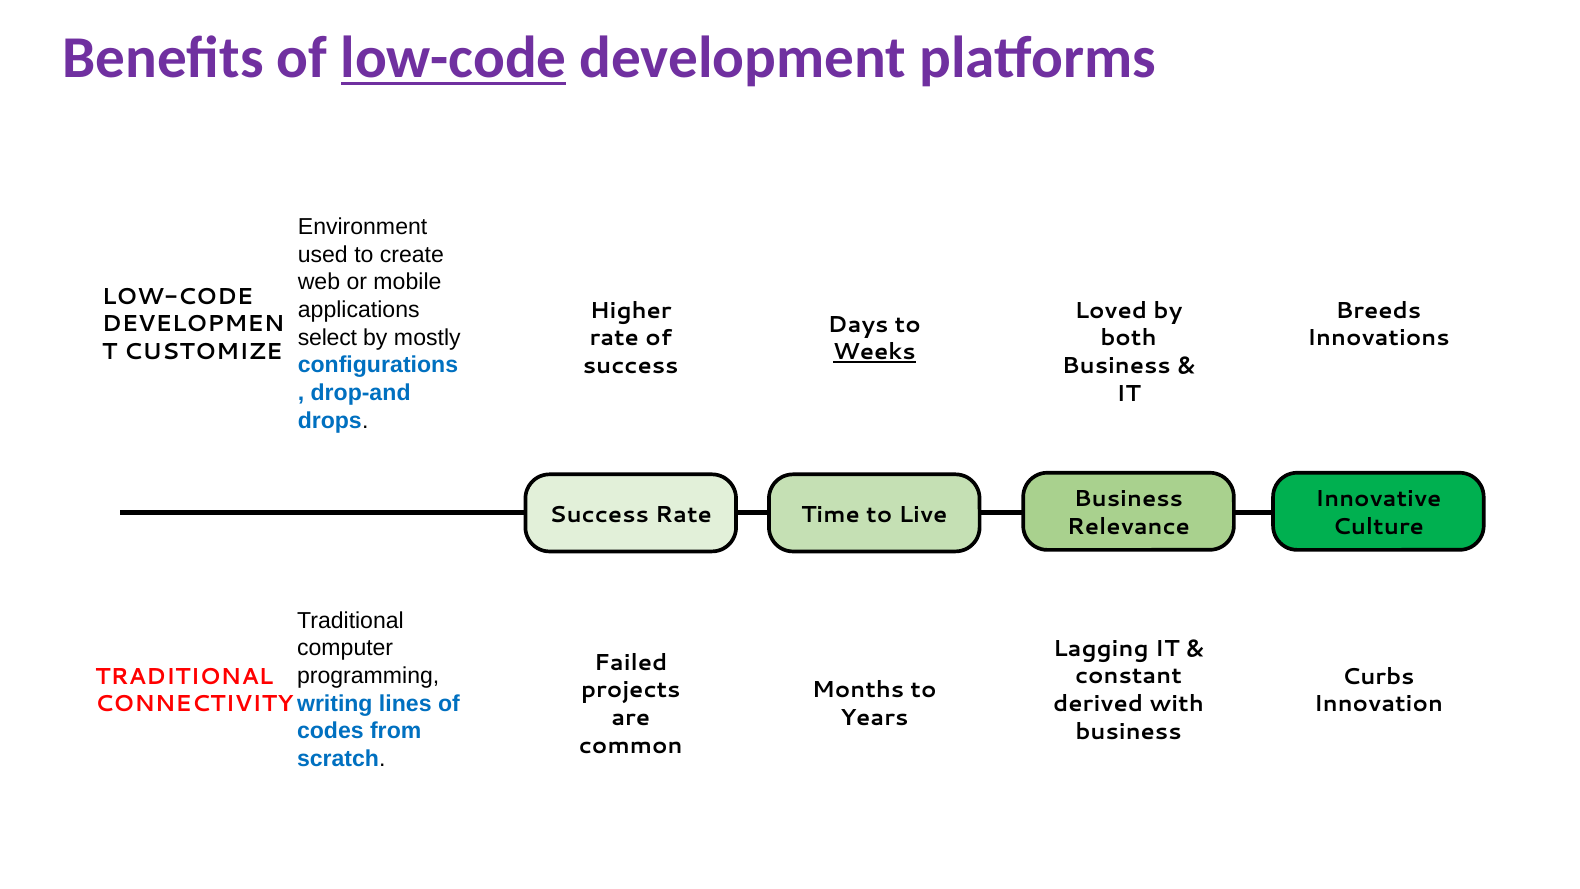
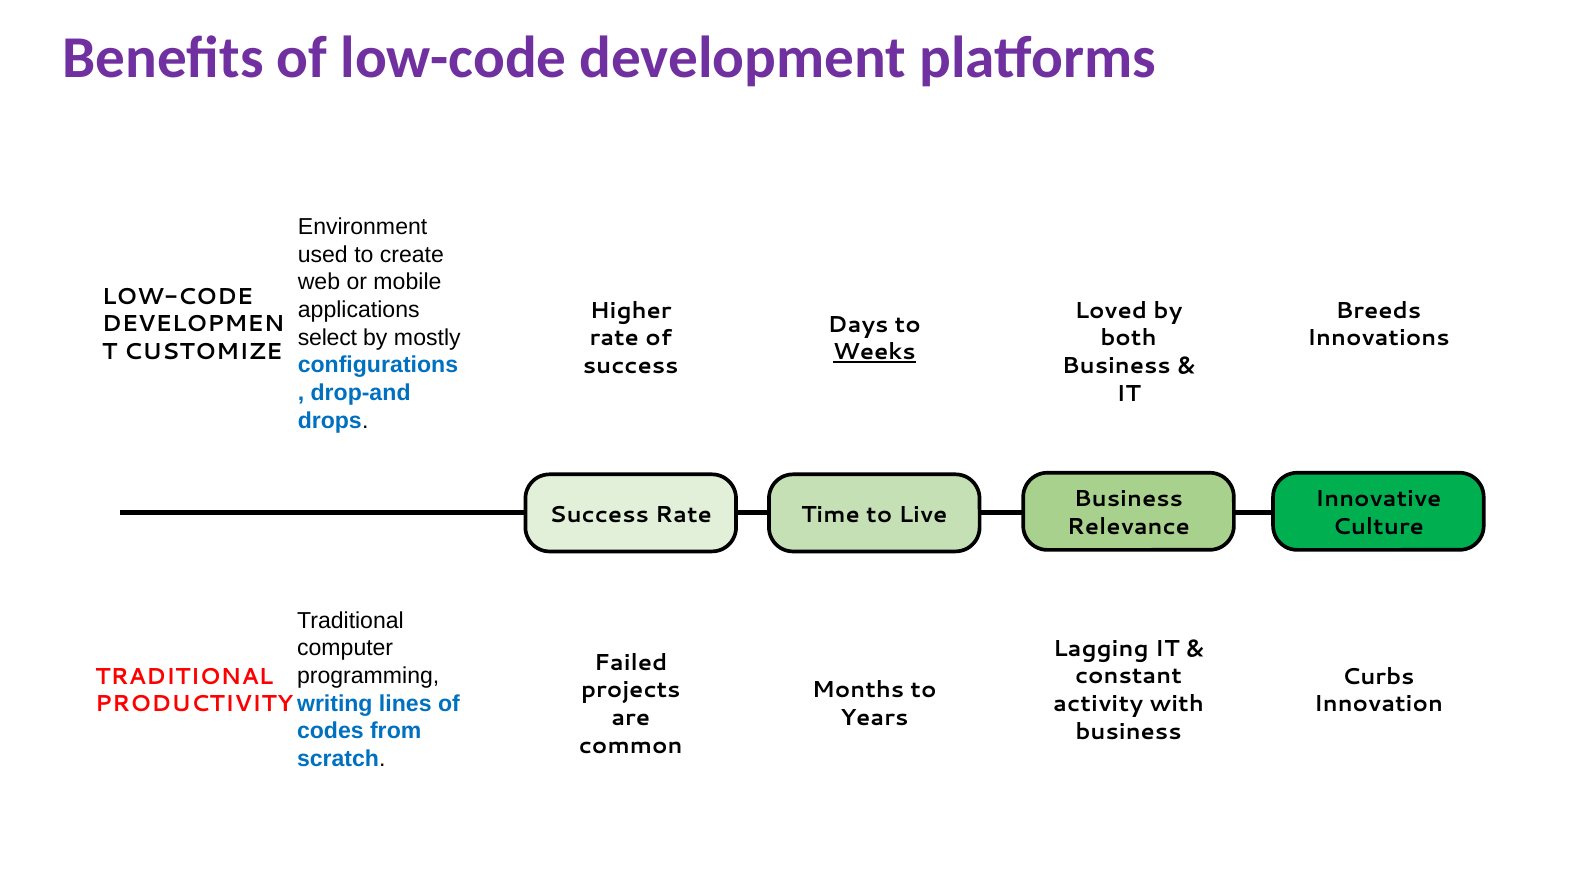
low-code underline: present -> none (454, 58)
derived: derived -> activity (1098, 704)
CONNECTIVITY: CONNECTIVITY -> PRODUCTIVITY (194, 704)
